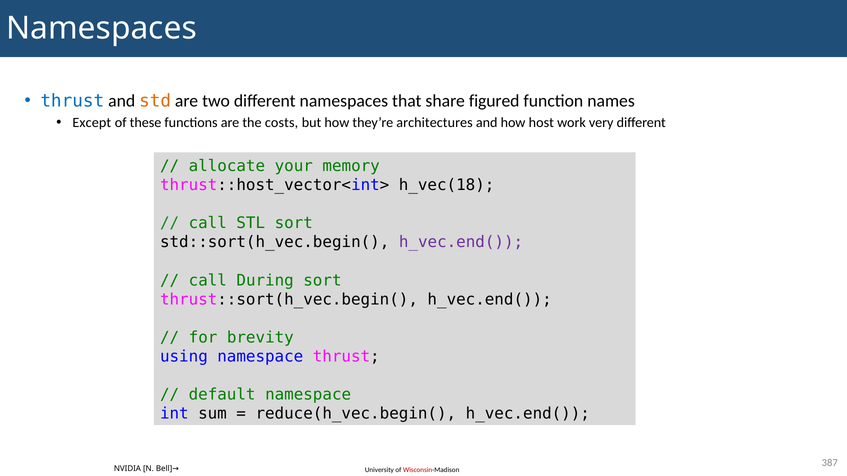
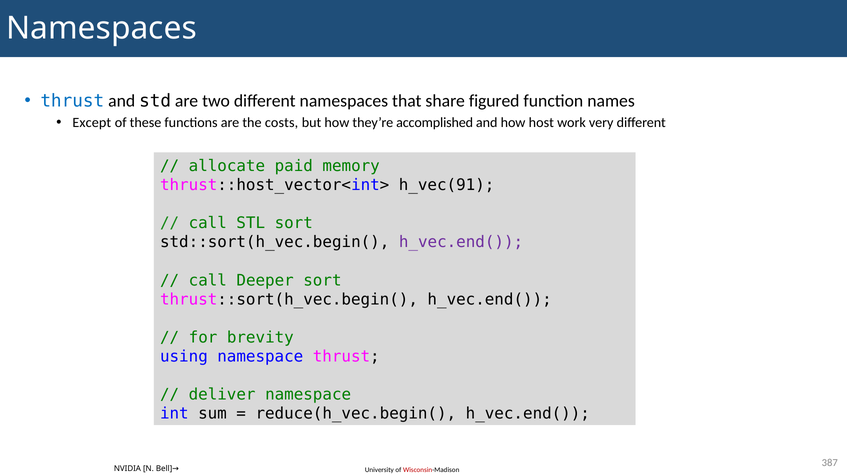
std colour: orange -> black (155, 101)
architectures: architectures -> accomplished (435, 122)
your: your -> paid (294, 166)
h_vec(18: h_vec(18 -> h_vec(91 (447, 185)
During: During -> Deeper (265, 281)
default: default -> deliver (222, 395)
